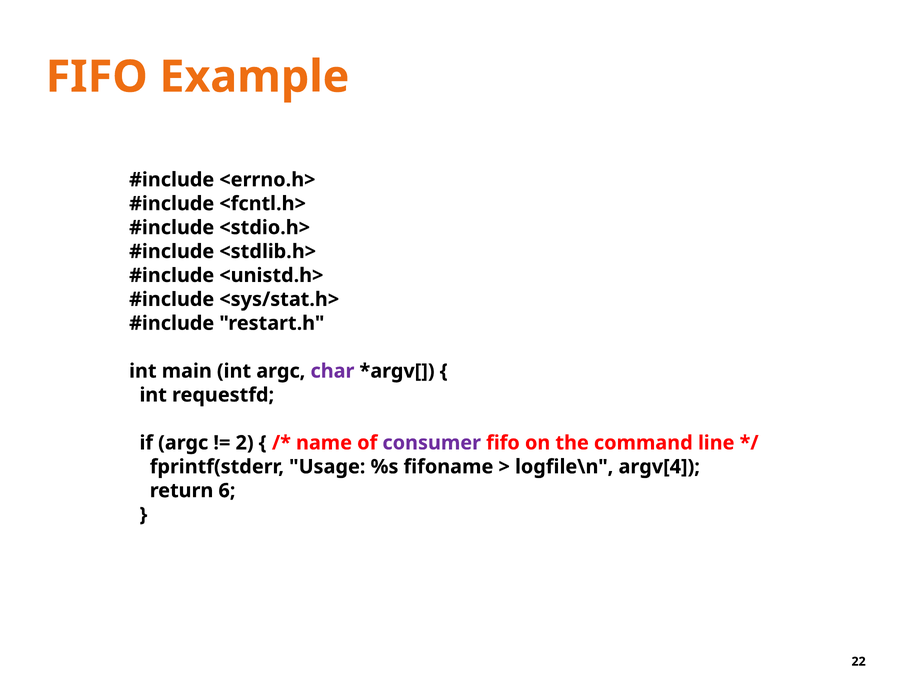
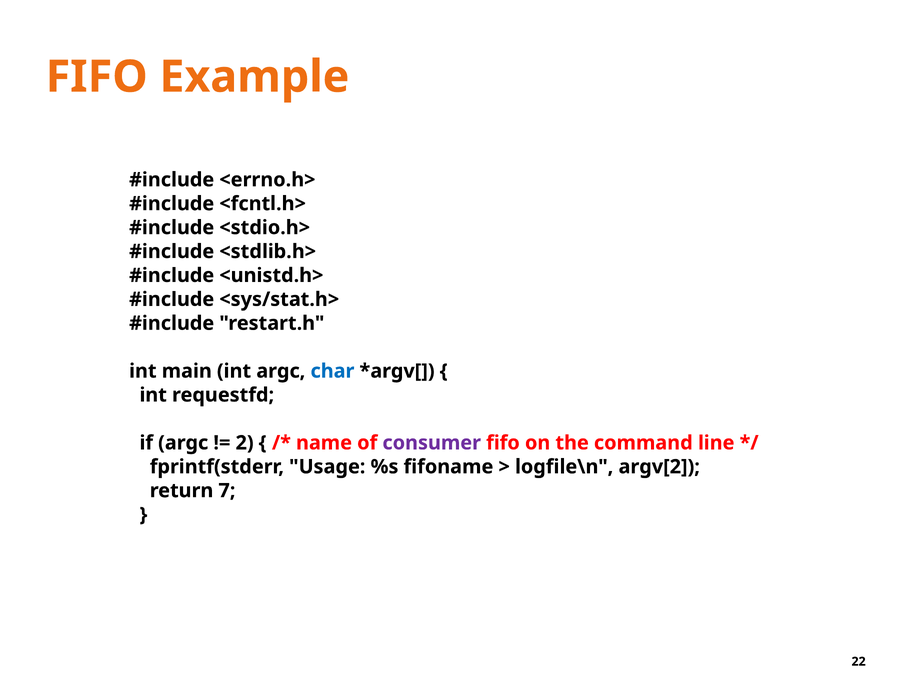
char colour: purple -> blue (332, 371)
argv[4: argv[4 -> argv[2 (659, 467)
6: 6 -> 7 (227, 490)
